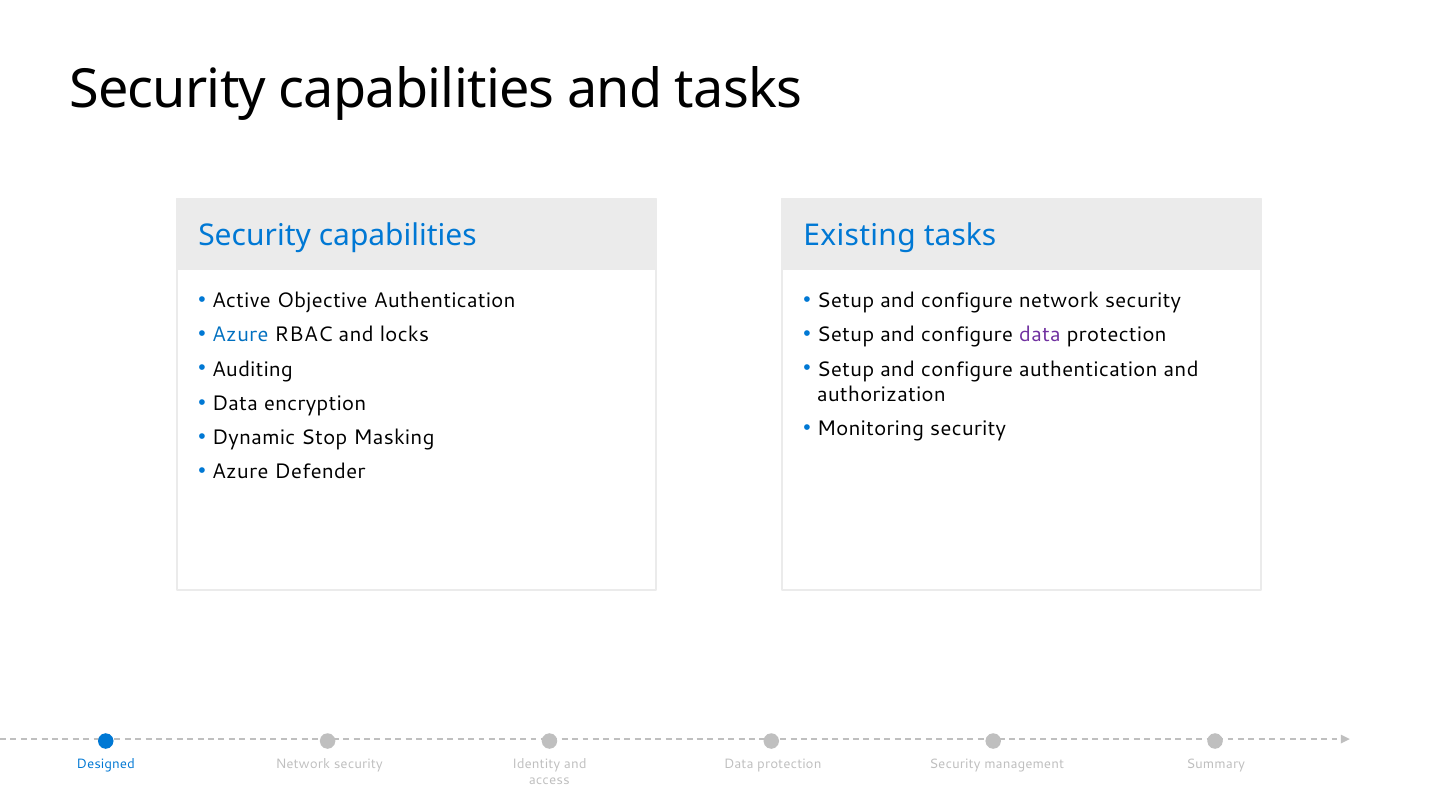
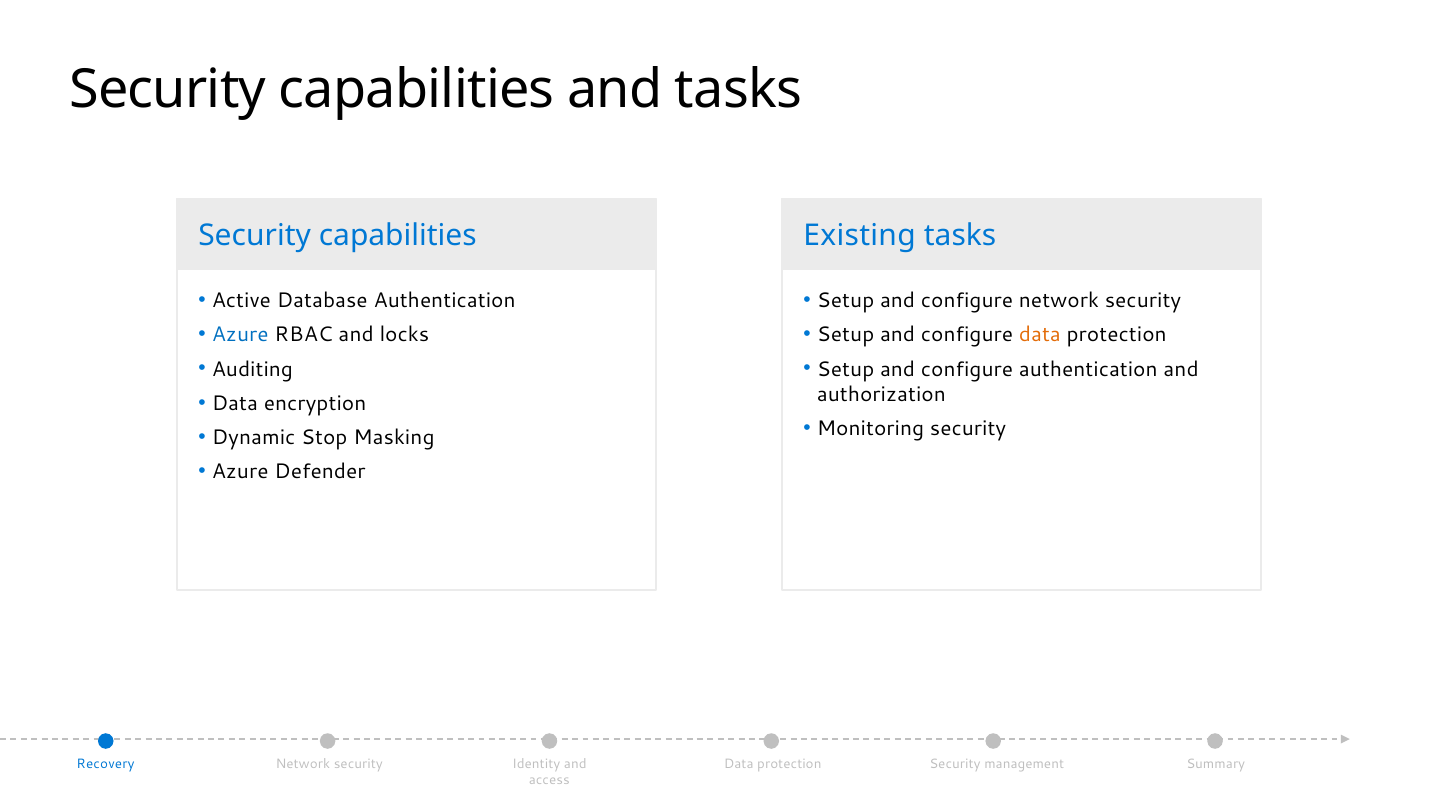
Objective: Objective -> Database (322, 301)
data colour: purple -> orange (1040, 335)
Designed: Designed -> Recovery (106, 764)
